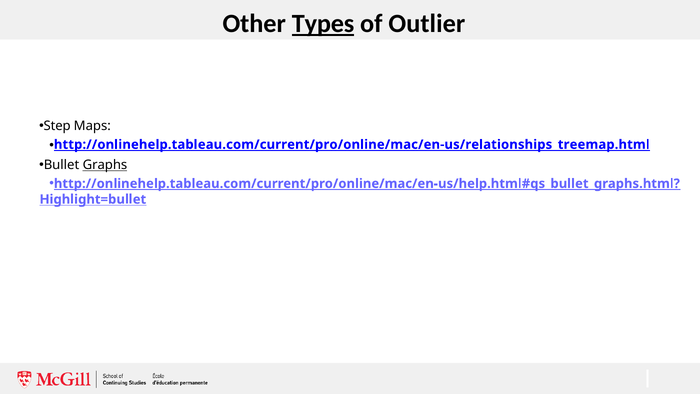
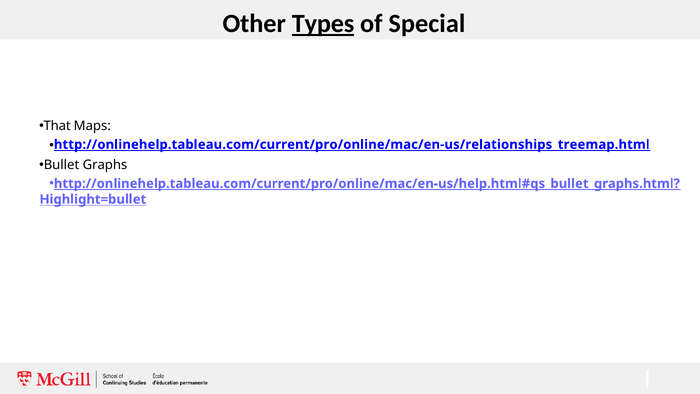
Outlier: Outlier -> Special (427, 24)
Step: Step -> That (57, 126)
Graphs underline: present -> none (105, 165)
